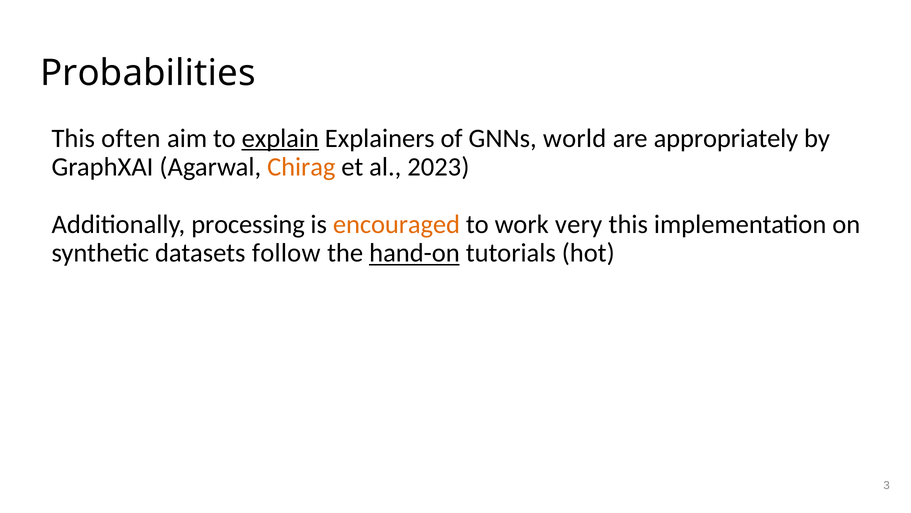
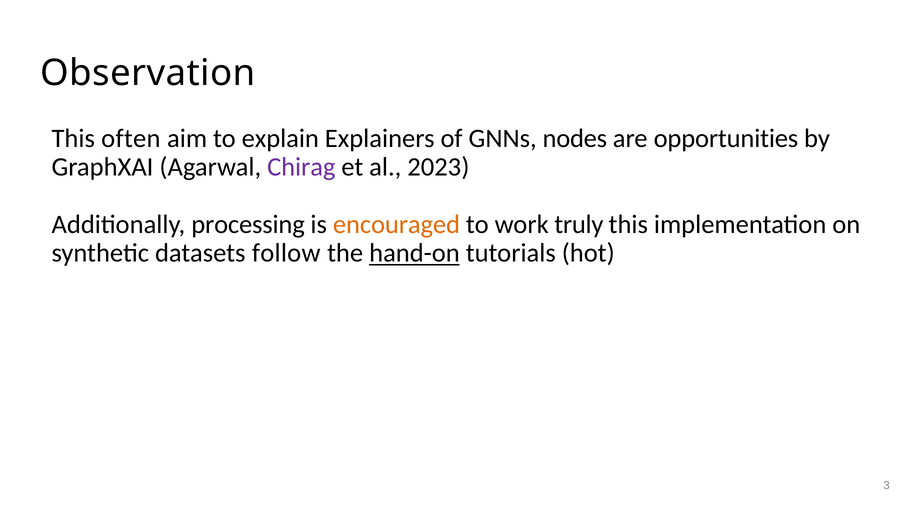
Probabilities: Probabilities -> Observation (148, 73)
explain underline: present -> none (280, 138)
world: world -> nodes (575, 138)
appropriately: appropriately -> opportunities (726, 138)
Chirag colour: orange -> purple (301, 167)
very: very -> truly (579, 224)
